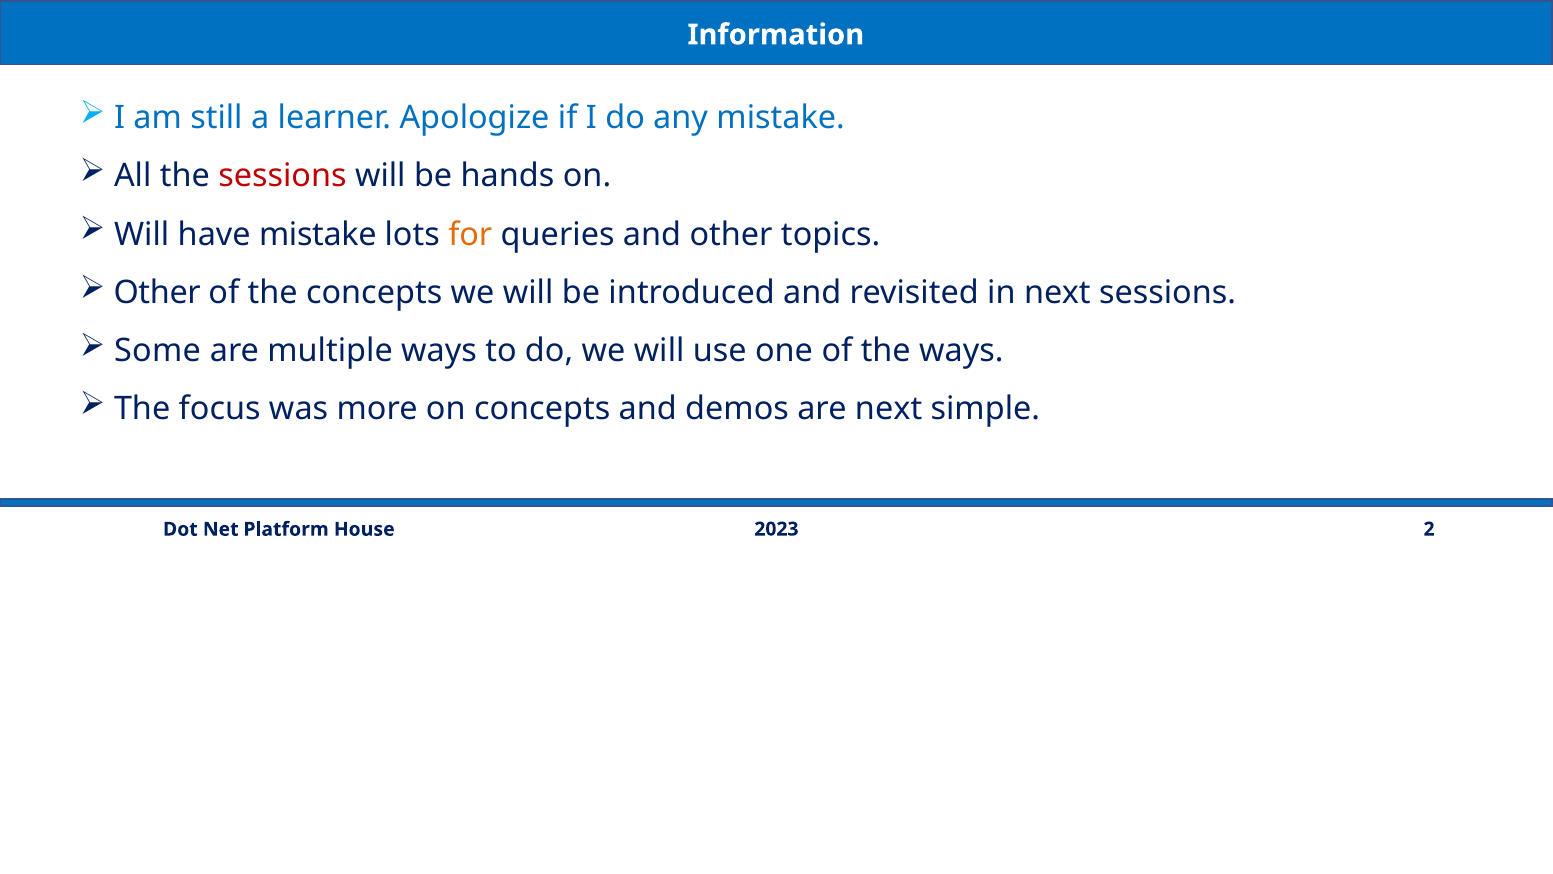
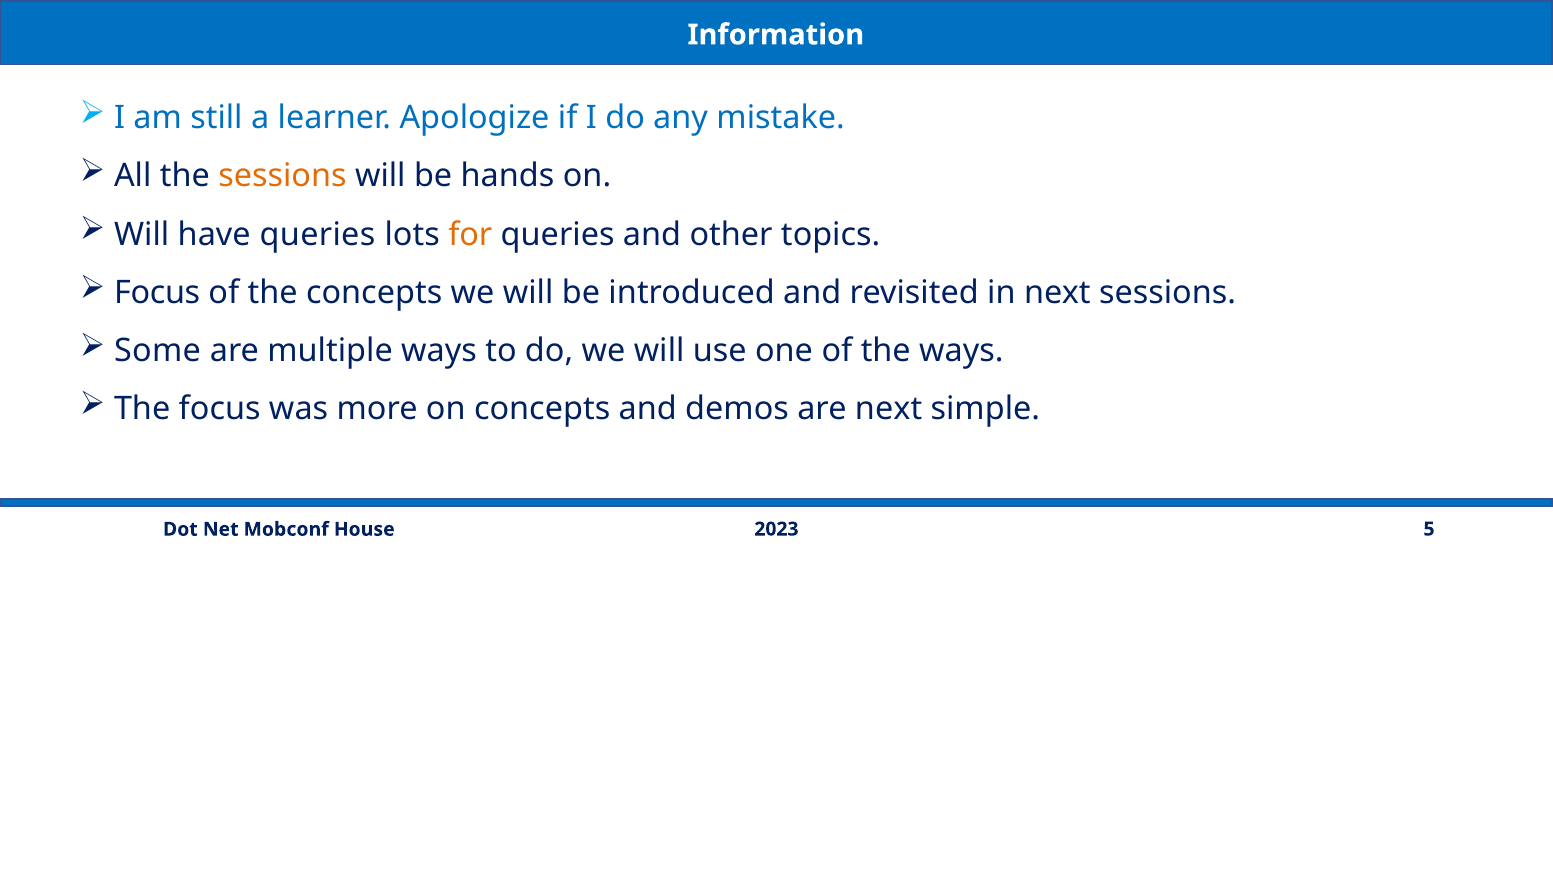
sessions colour: red -> orange (282, 176)
have mistake: mistake -> queries (318, 234)
Other: Other -> Focus (157, 293)
2: 2 -> 5 (1429, 529)
Platform: Platform -> Mobconf (286, 529)
